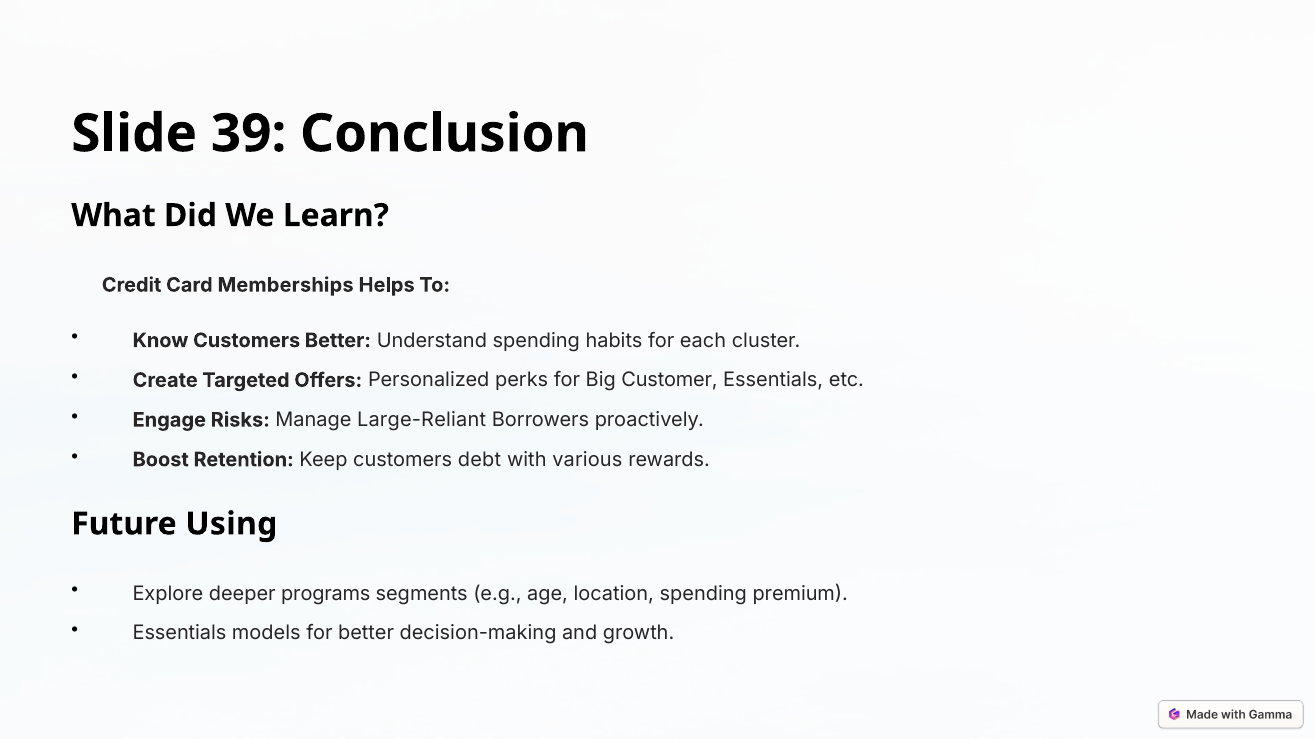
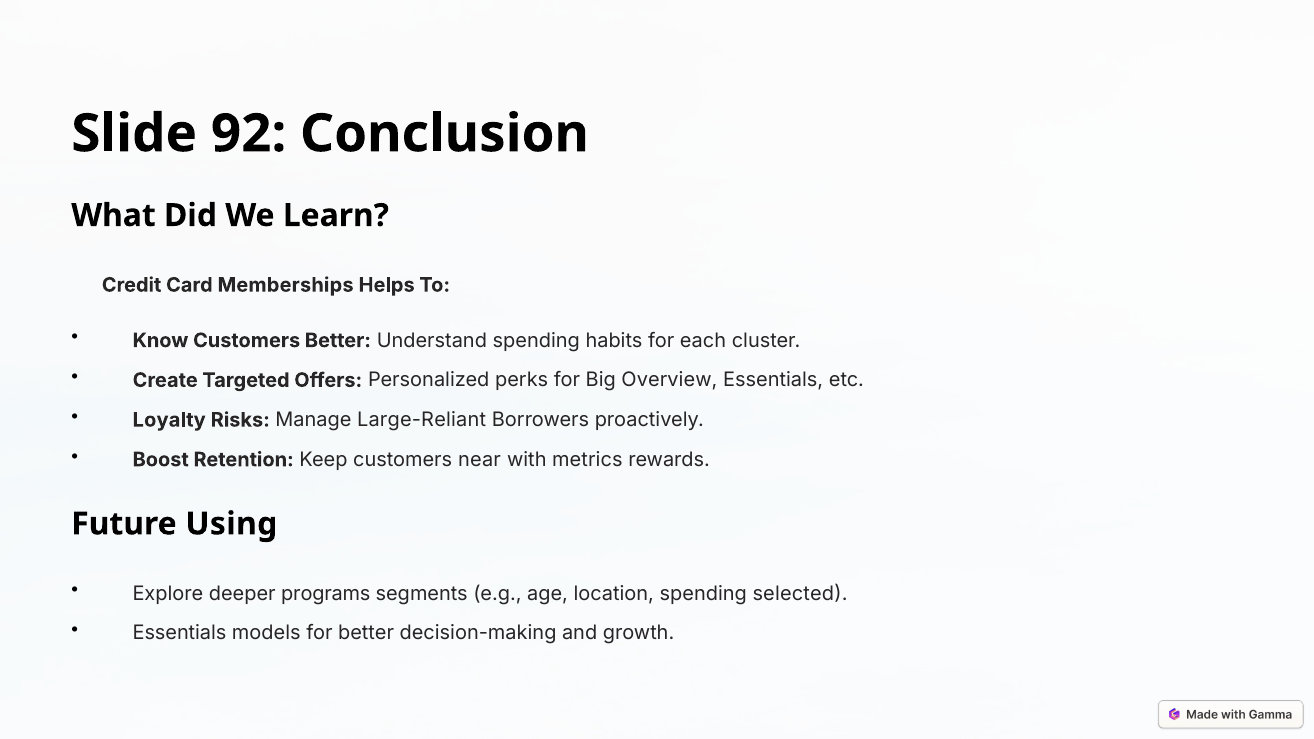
39: 39 -> 92 (249, 134)
Customer: Customer -> Overview (669, 380)
Engage: Engage -> Loyalty (169, 420)
debt: debt -> near (480, 460)
various: various -> metrics (587, 460)
premium: premium -> selected (800, 594)
